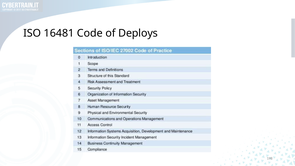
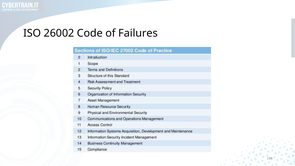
16481: 16481 -> 26002 (59, 33)
Deploys: Deploys -> Failures (138, 33)
